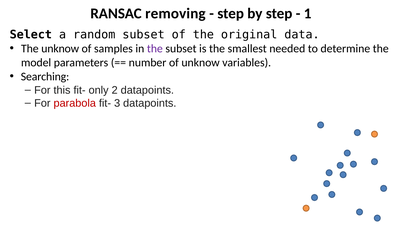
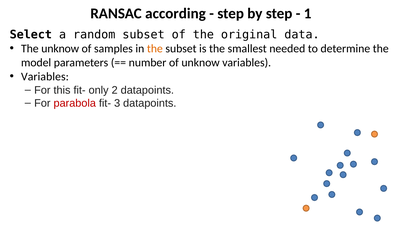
removing: removing -> according (175, 14)
the colour: purple -> orange (155, 49)
Searching: Searching -> Variables (45, 77)
